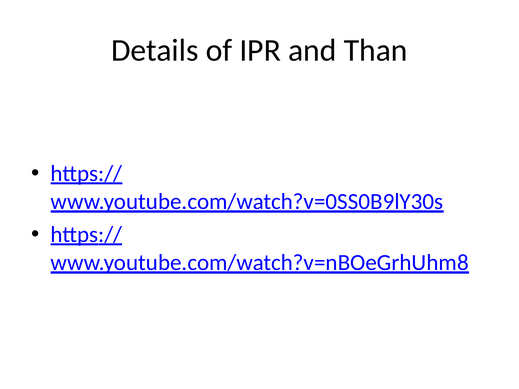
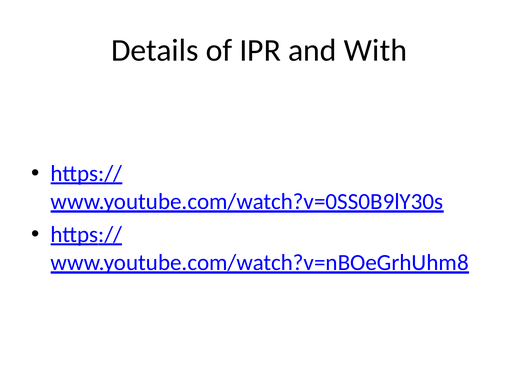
Than: Than -> With (375, 50)
